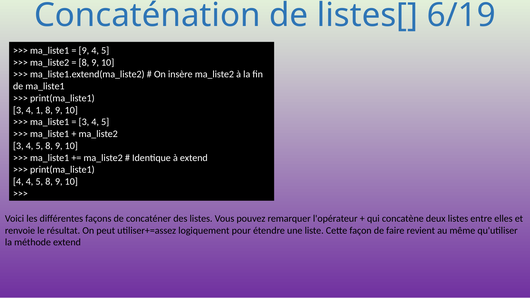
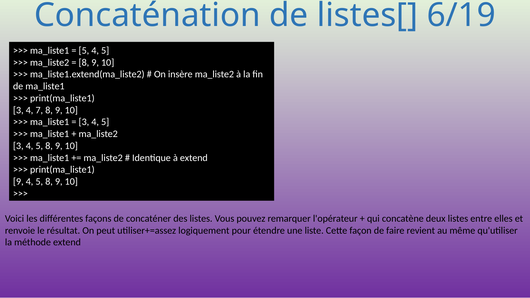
9: 9 -> 5 (84, 50)
1: 1 -> 7 (39, 110)
4: 4 -> 9 (18, 182)
